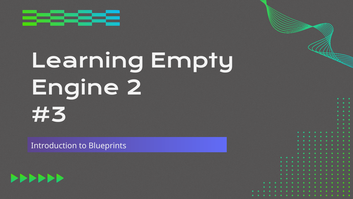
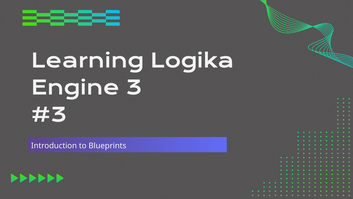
Empty: Empty -> Logika (192, 61)
2: 2 -> 3 (134, 88)
